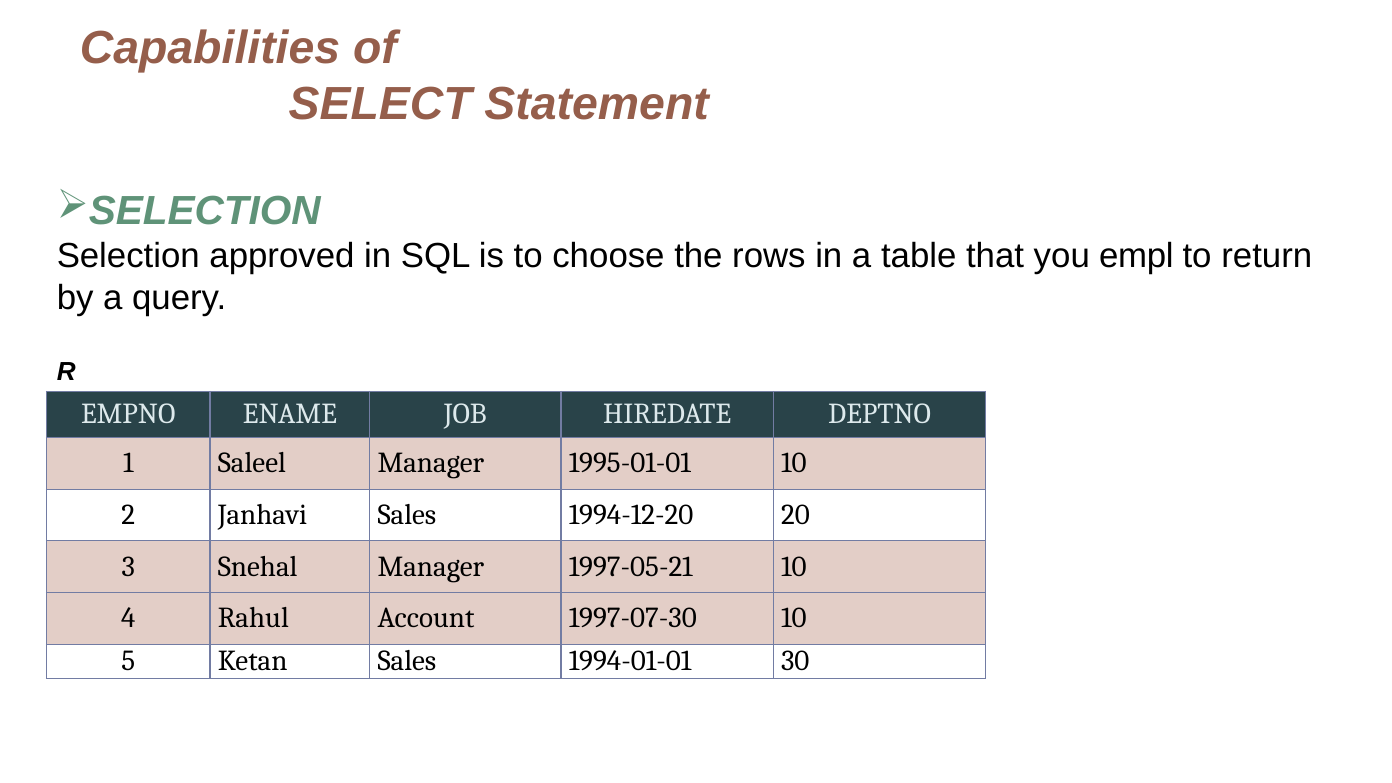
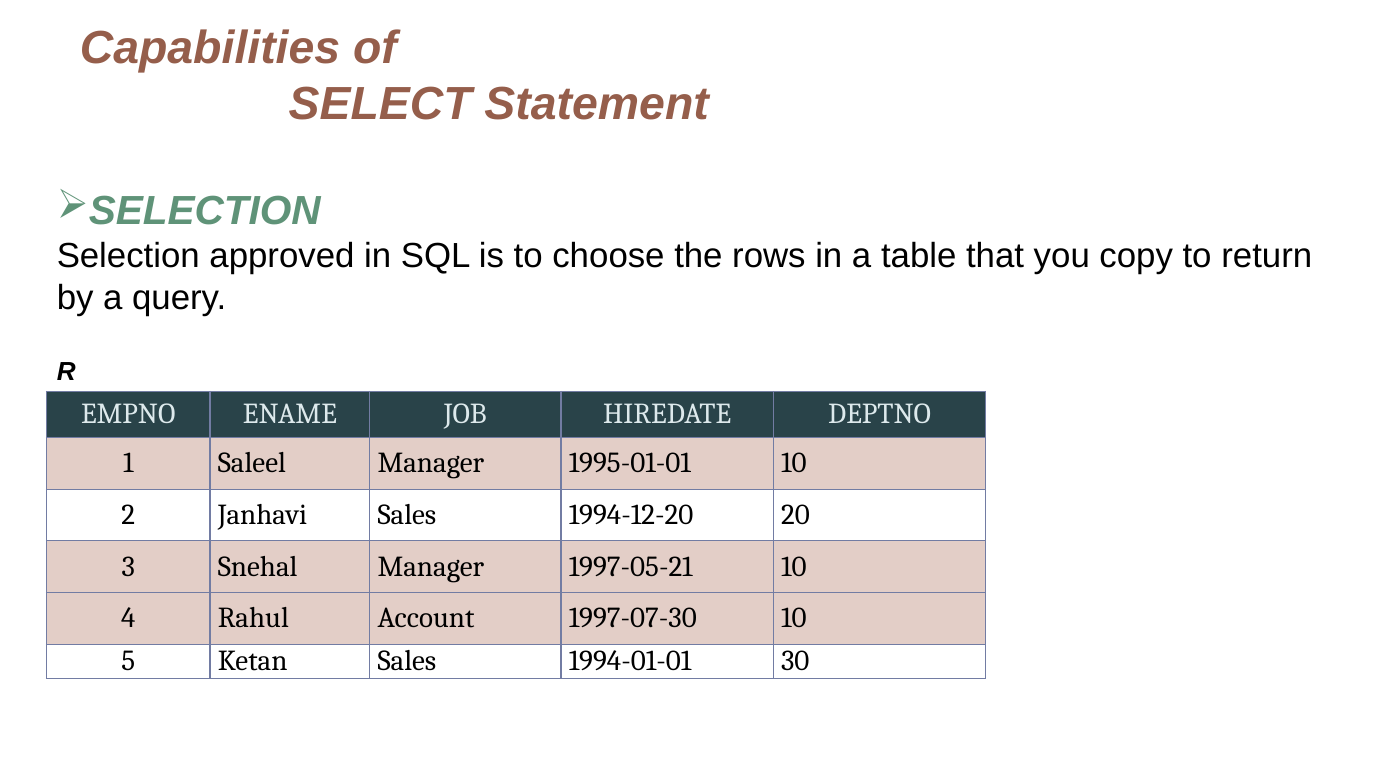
empl: empl -> copy (1136, 256)
